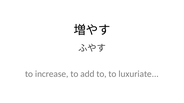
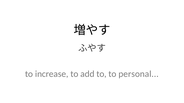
luxuriate: luxuriate -> personal (139, 74)
